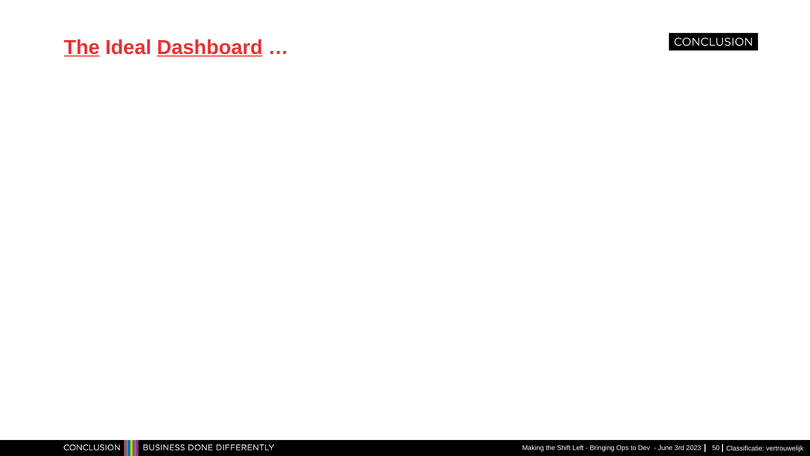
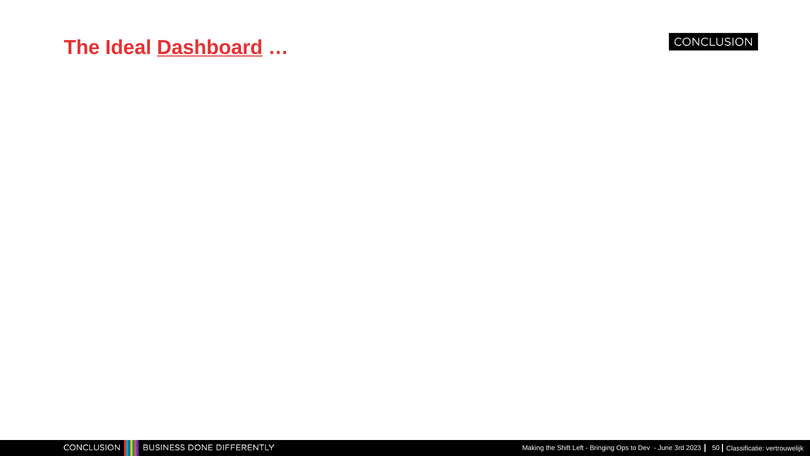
The underline: present -> none (82, 47)
